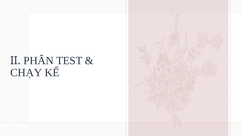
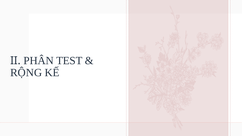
CHẠY: CHẠY -> RỘNG (26, 73)
